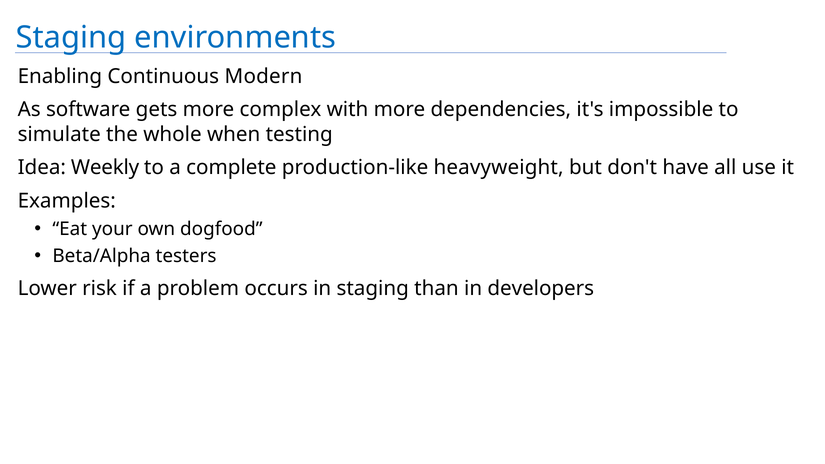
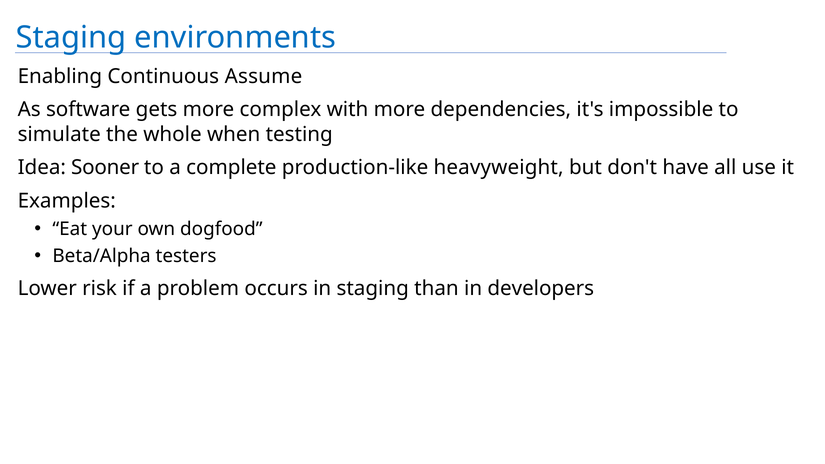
Modern: Modern -> Assume (264, 76)
Weekly: Weekly -> Sooner (105, 168)
